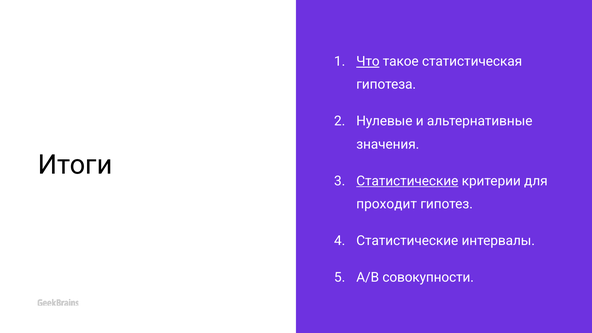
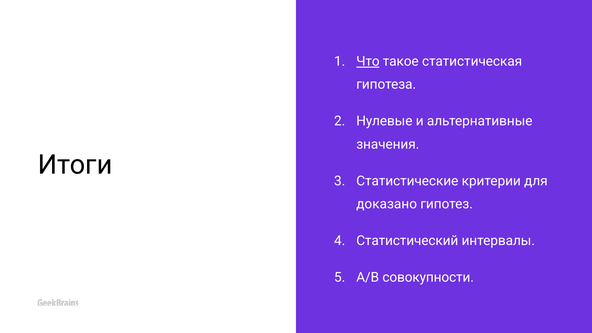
Статистические underline: present -> none (407, 181)
проходит: проходит -> доказано (387, 204)
Статистические: Статистические -> Статистический (407, 241)
